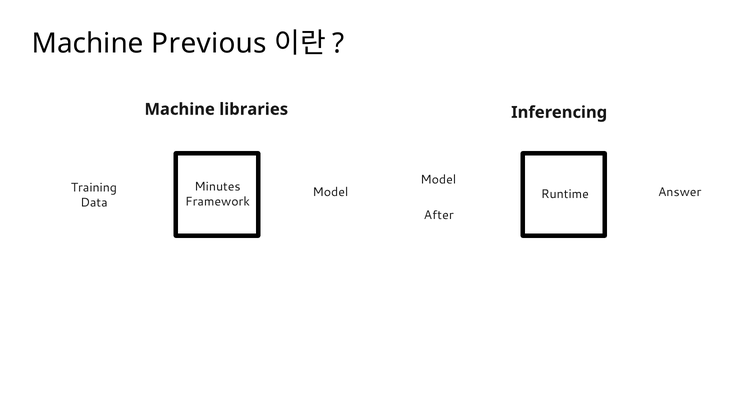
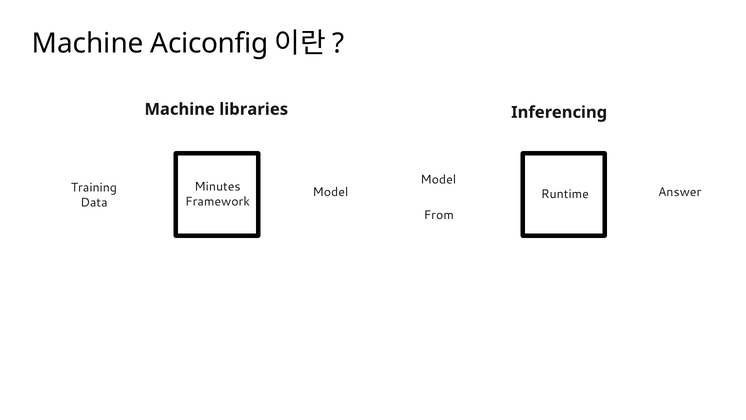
Previous: Previous -> Aciconfig (209, 44)
After: After -> From (439, 215)
